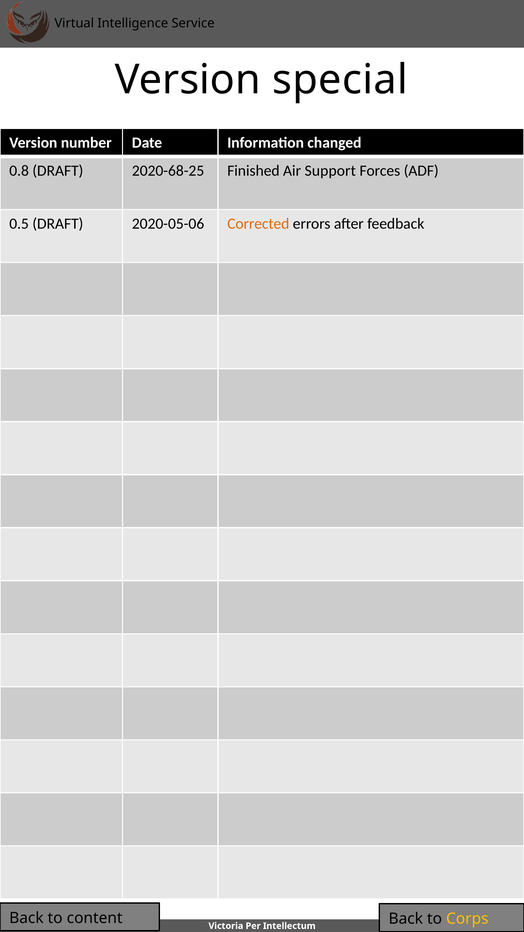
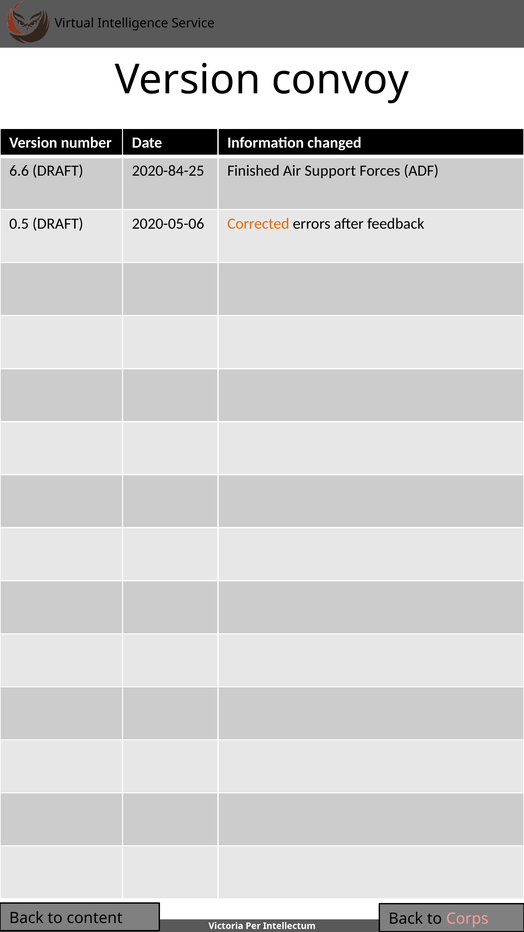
special: special -> convoy (340, 80)
0.8: 0.8 -> 6.6 (19, 171)
2020-68-25: 2020-68-25 -> 2020-84-25 (168, 171)
Corps colour: yellow -> pink (467, 918)
